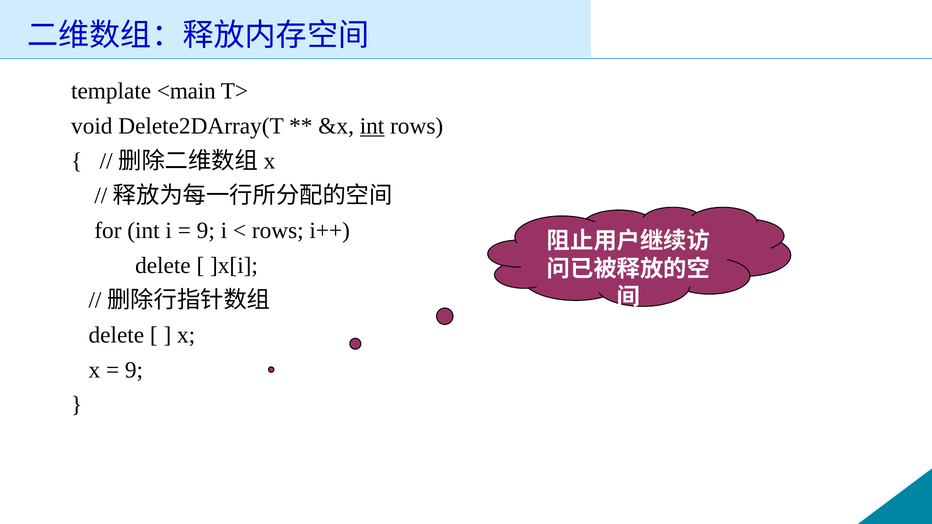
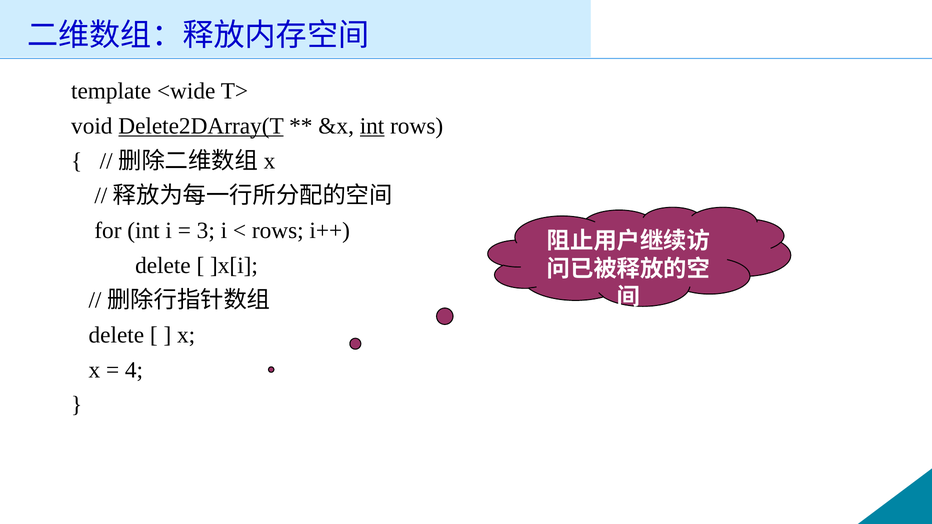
<main: <main -> <wide (186, 91)
Delete2DArray(T underline: none -> present (201, 126)
9: 9 -> 3 (206, 231)
9: 9 -> 4 (134, 370)
